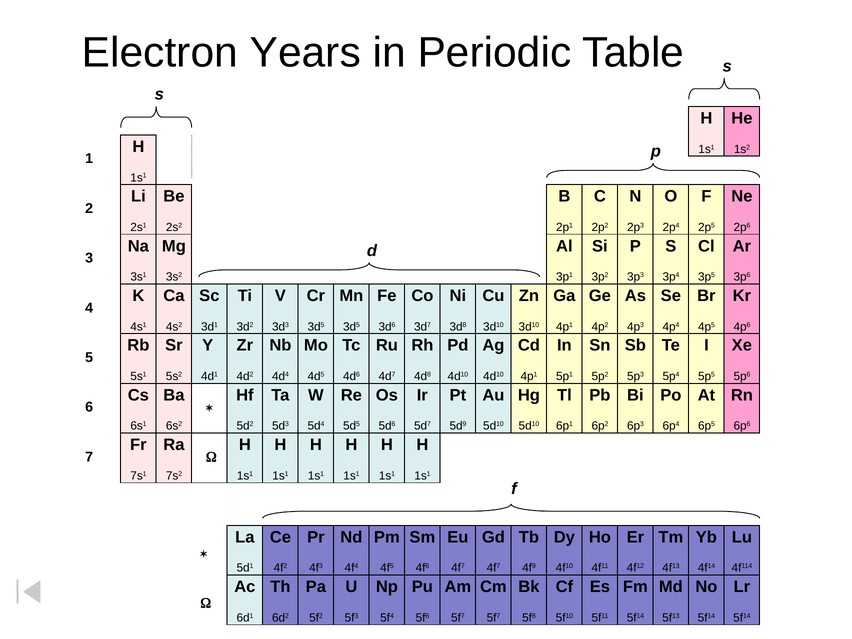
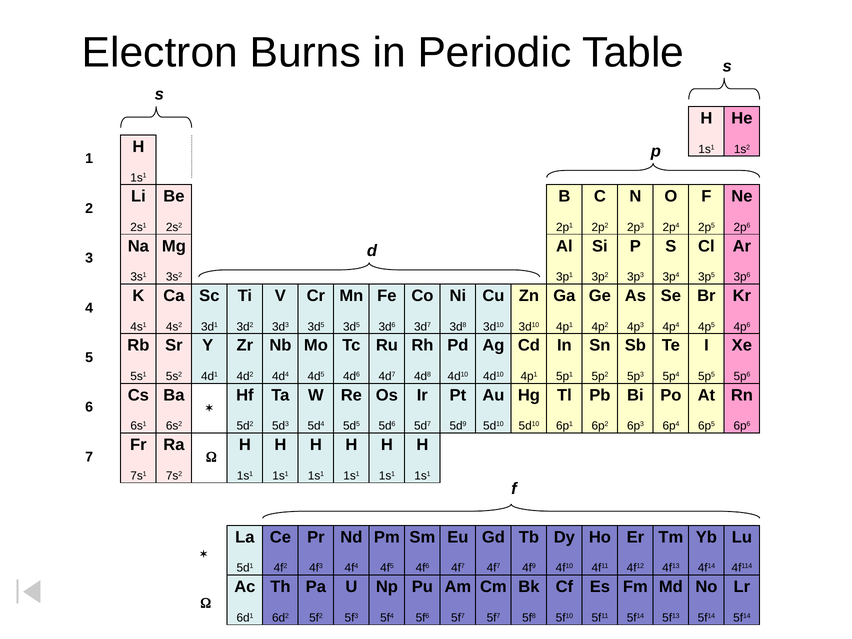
Years: Years -> Burns (305, 53)
